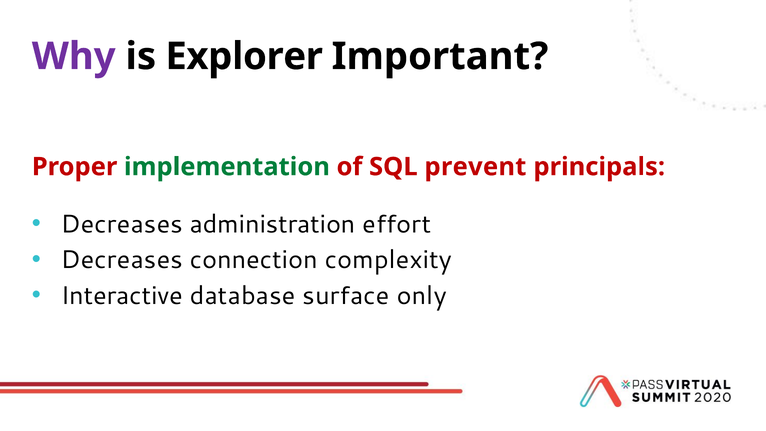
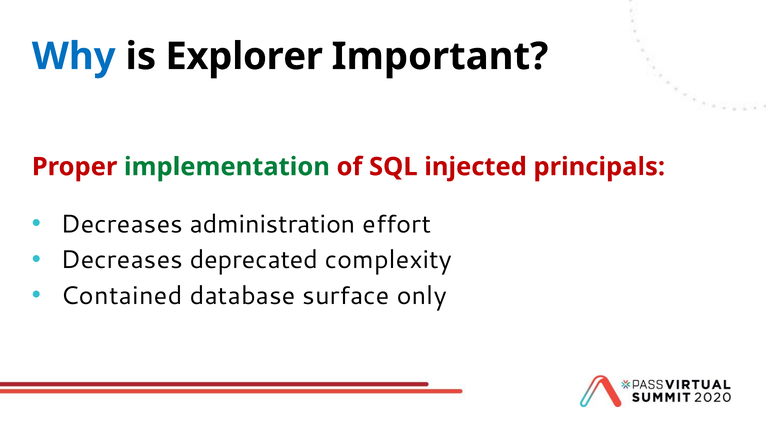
Why colour: purple -> blue (74, 56)
prevent: prevent -> injected (476, 167)
connection: connection -> deprecated (254, 260)
Interactive: Interactive -> Contained (122, 296)
